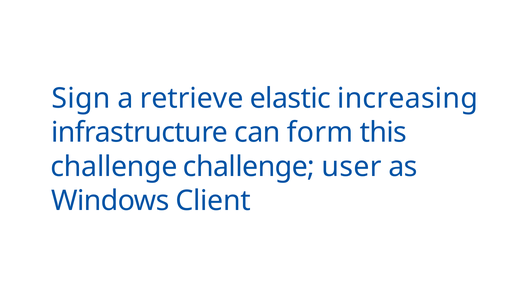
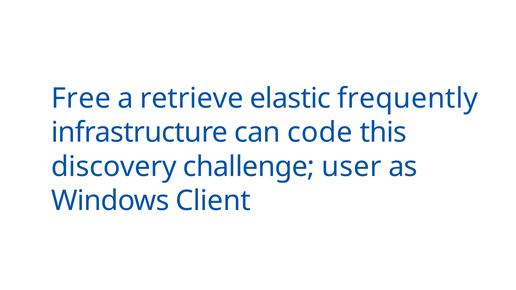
Sign: Sign -> Free (81, 98)
increasing: increasing -> frequently (408, 98)
form: form -> code (320, 133)
challenge: challenge -> discovery (114, 167)
